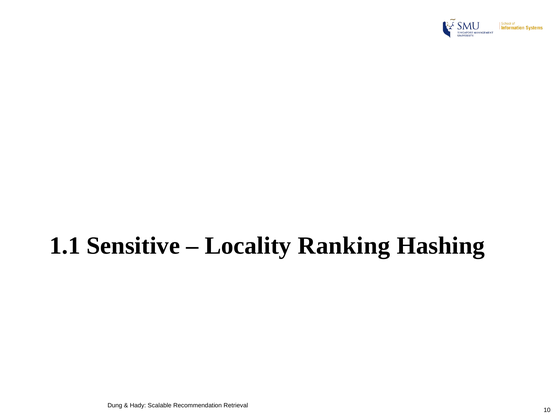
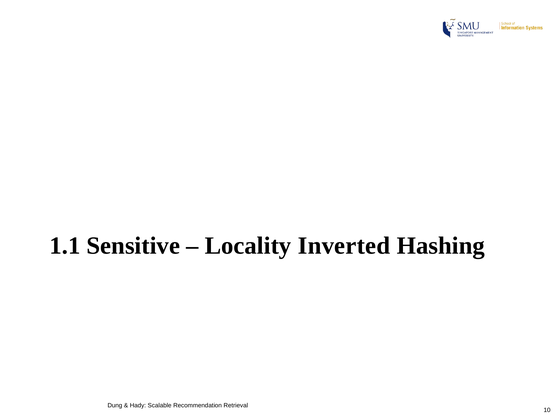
Ranking: Ranking -> Inverted (344, 246)
